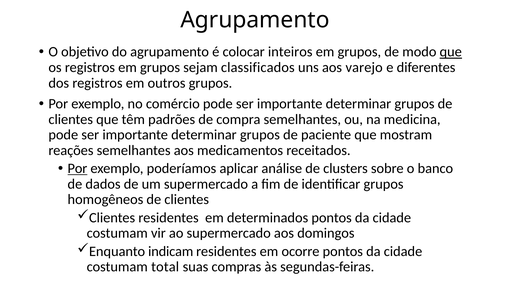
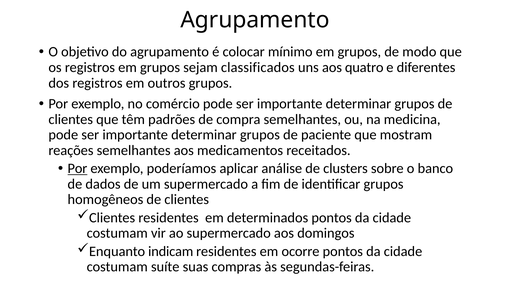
inteiros: inteiros -> mínimo (290, 52)
que underline: present -> none (451, 52)
varejo: varejo -> quatro (364, 67)
total: total -> suíte (165, 267)
